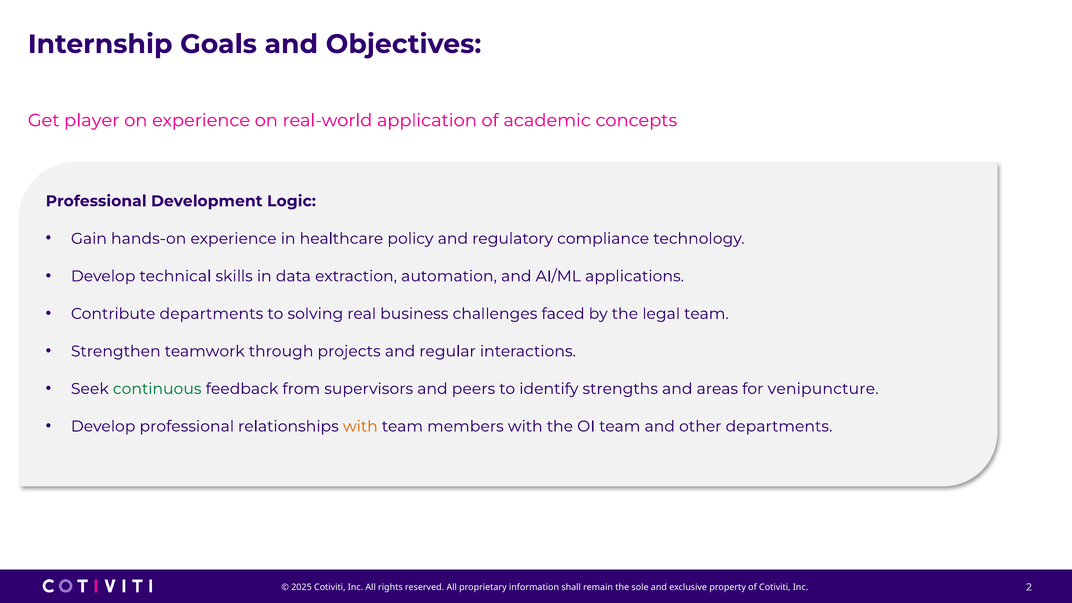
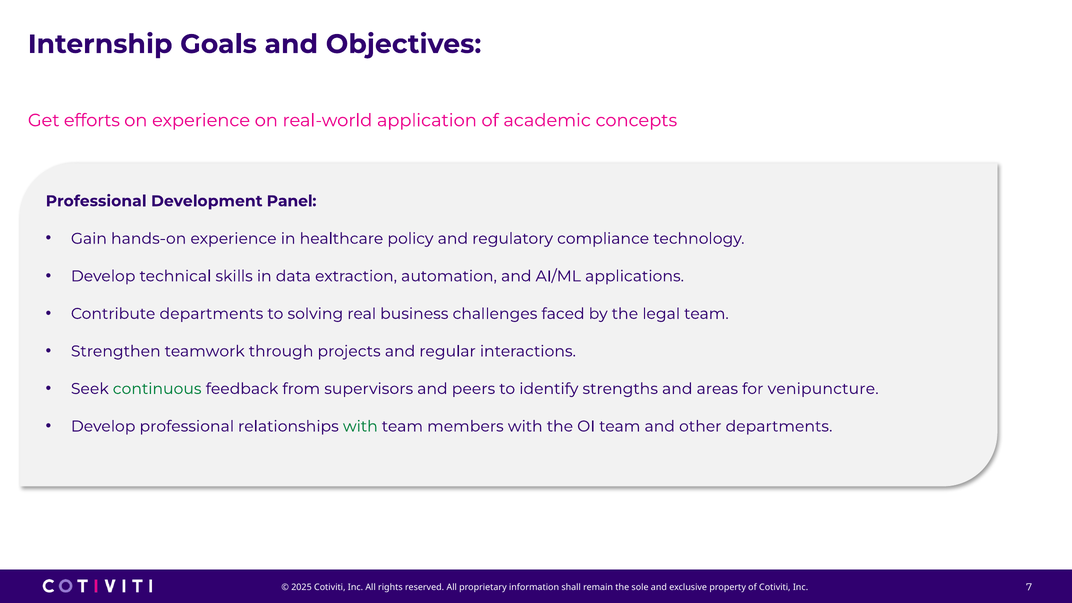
player: player -> efforts (92, 120)
Logic: Logic -> Panel (292, 201)
with colour: orange -> green (360, 426)
2: 2 -> 7 (1029, 587)
